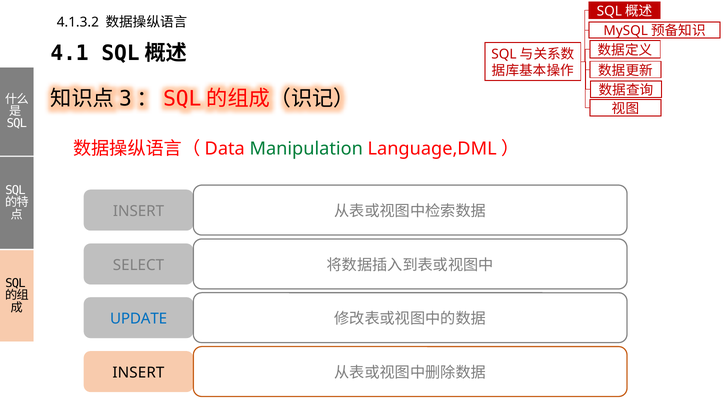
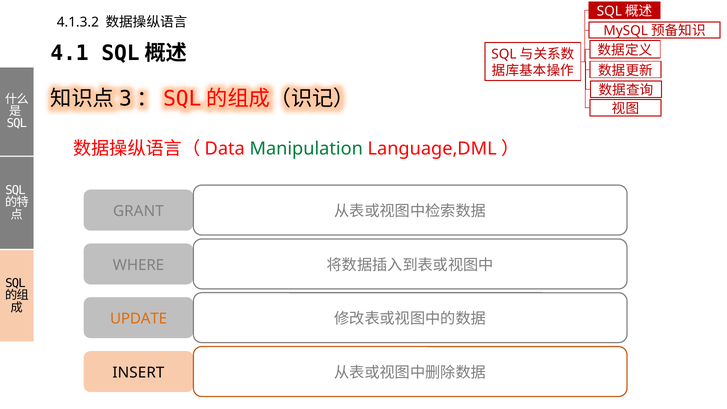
INSERT: INSERT -> GRANT (138, 211)
SELECT: SELECT -> WHERE (139, 265)
UPDATE colour: blue -> orange (139, 319)
